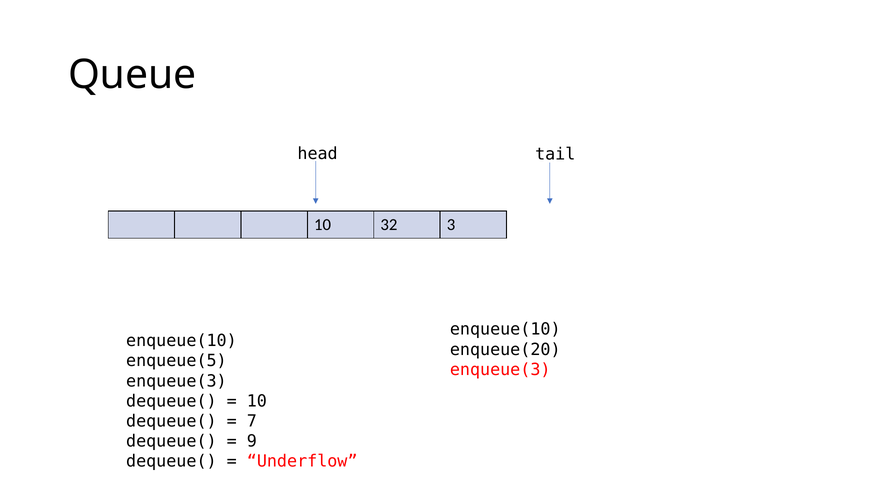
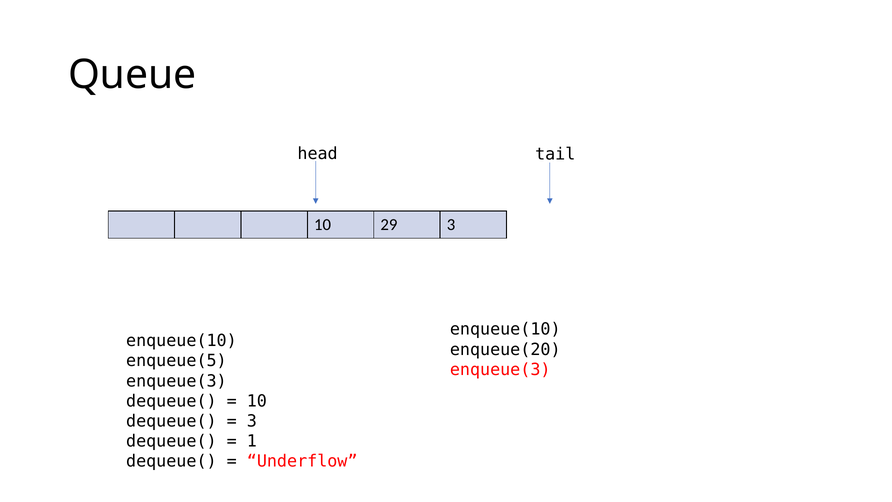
32: 32 -> 29 (389, 225)
7: 7 -> 3 (252, 421)
9: 9 -> 1 (252, 441)
